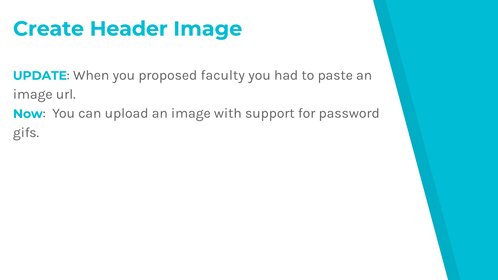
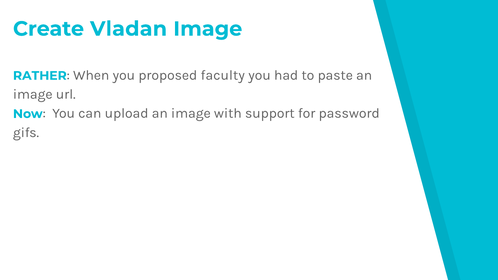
Header: Header -> Vladan (129, 29)
UPDATE: UPDATE -> RATHER (40, 76)
